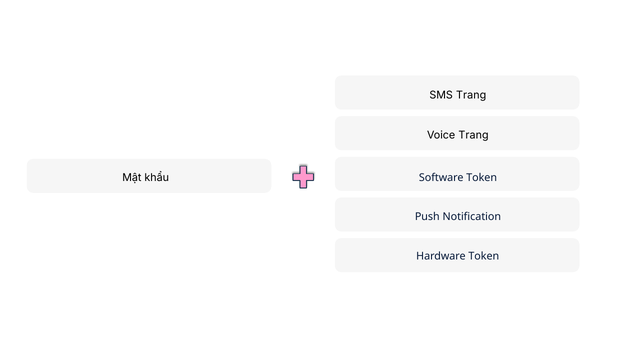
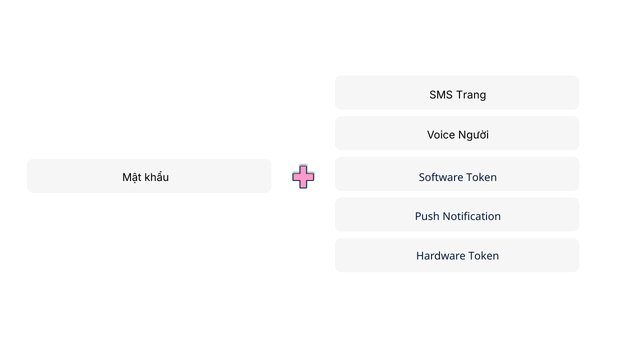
Voice Trang: Trang -> Người (474, 135)
